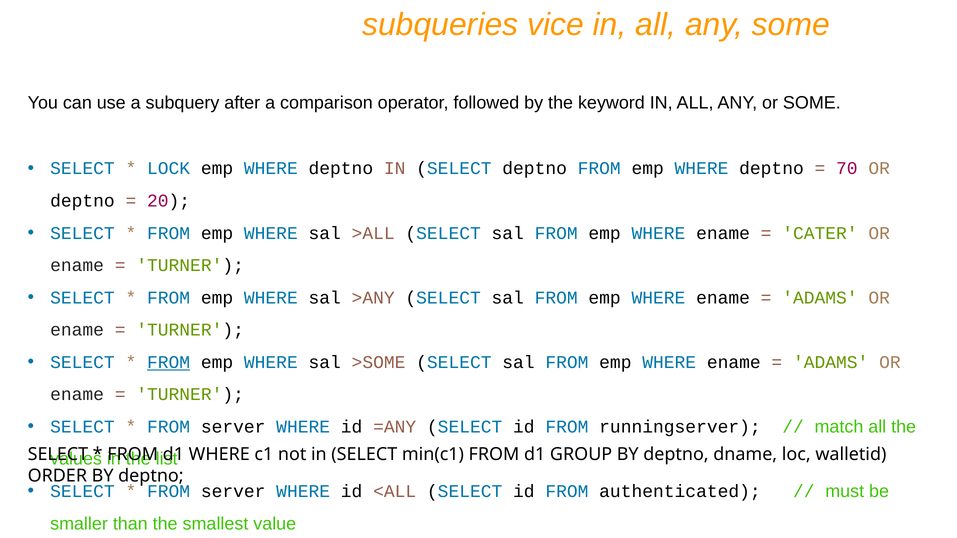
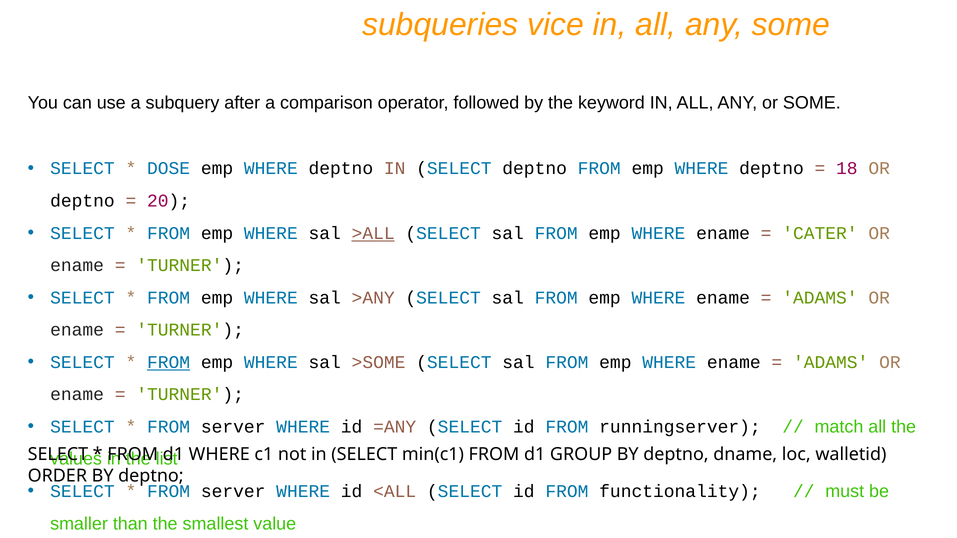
LOCK: LOCK -> DOSE (169, 169)
70: 70 -> 18 (847, 169)
>ALL underline: none -> present (373, 233)
authenticated: authenticated -> functionality (680, 492)
